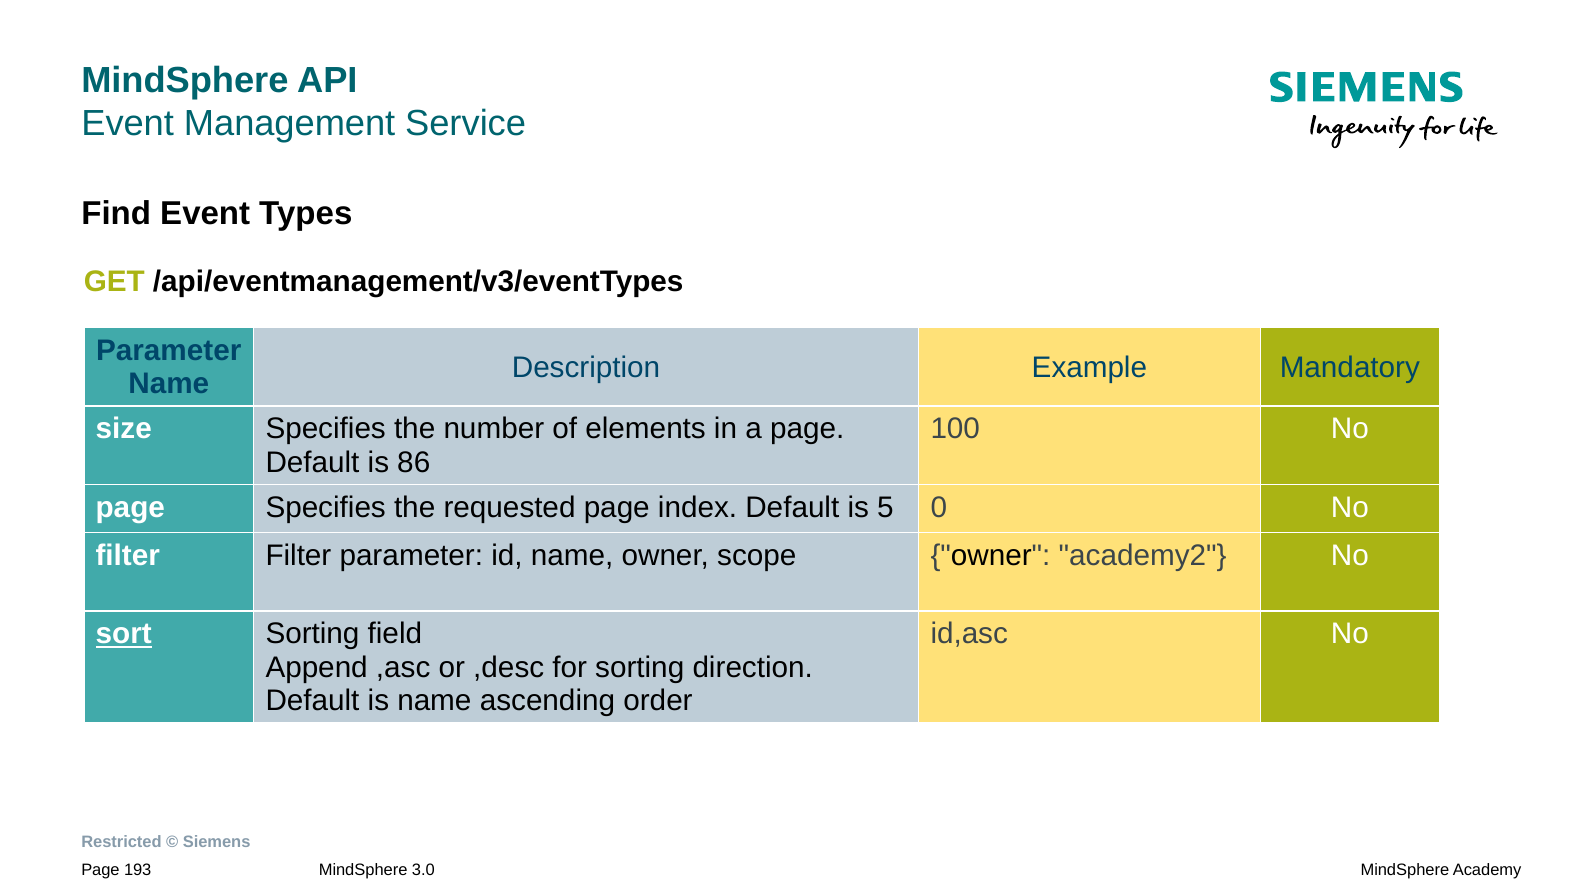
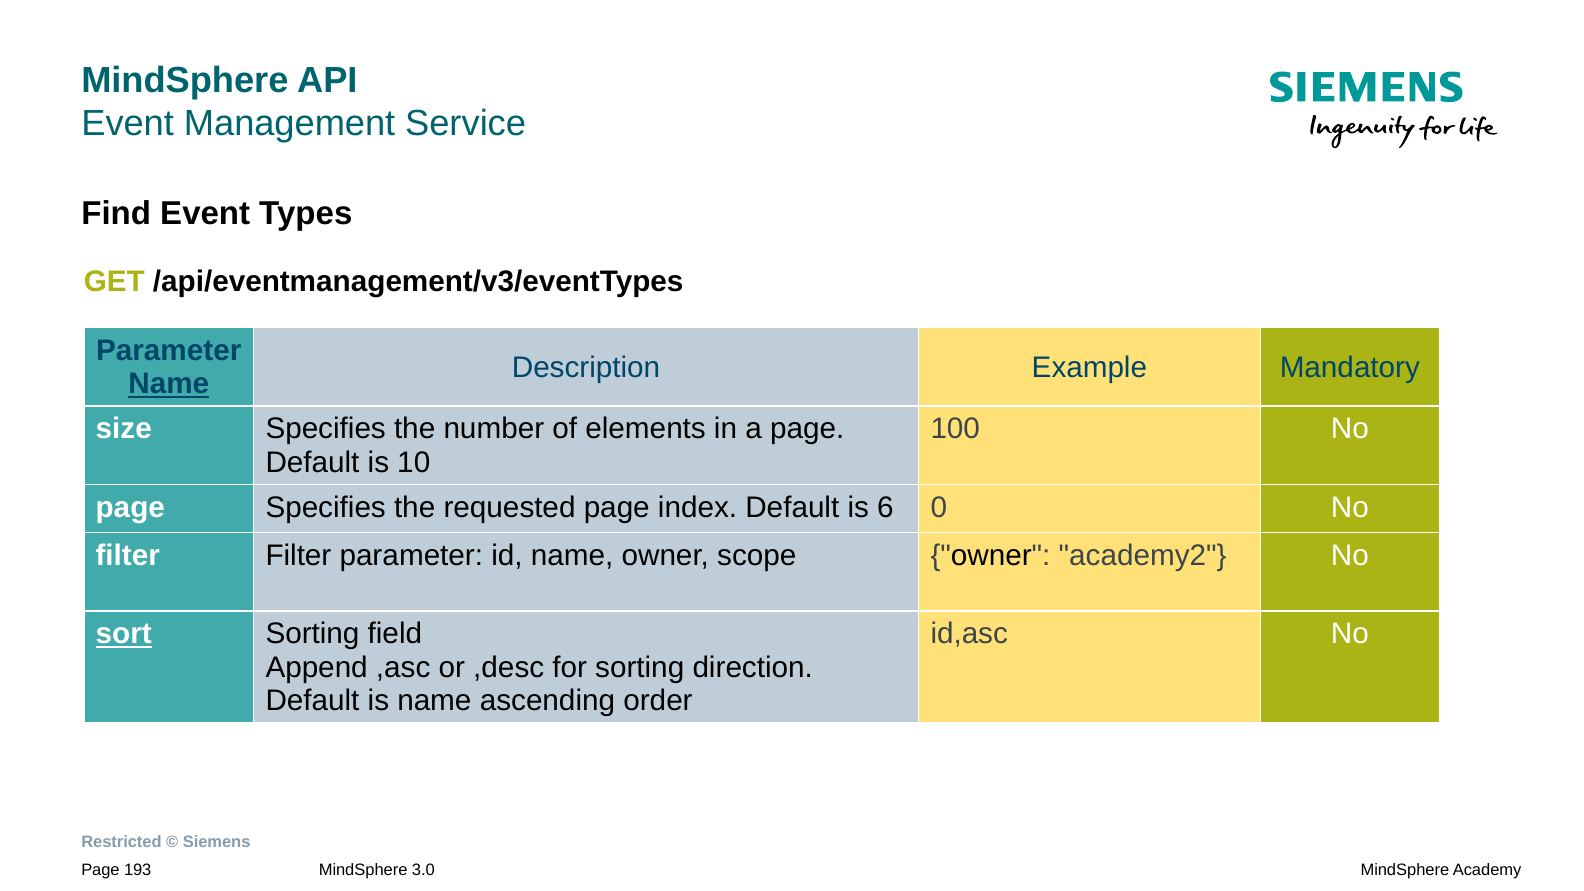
Name underline: none -> present (169, 384)
86: 86 -> 10 (414, 462)
5: 5 -> 6 (886, 507)
